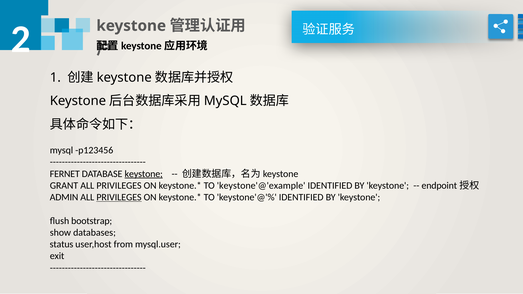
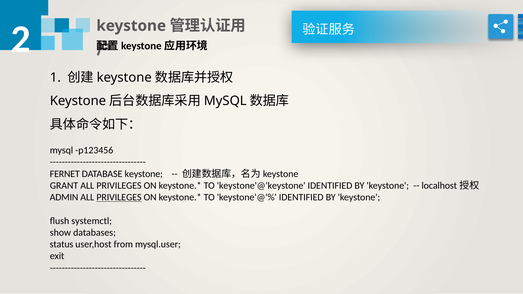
keystone underline: present -> none (144, 174)
keystone'@'example: keystone'@'example -> keystone'@'keystone (261, 186)
endpoint: endpoint -> localhost (439, 186)
bootstrap: bootstrap -> systemctl (92, 221)
